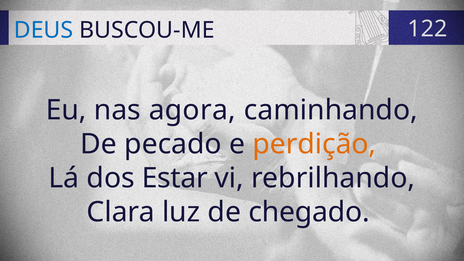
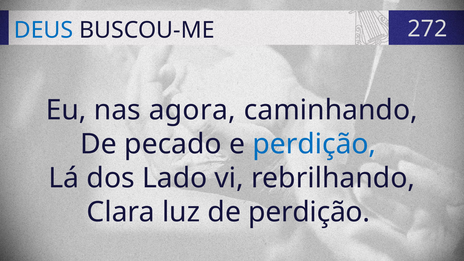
122: 122 -> 272 (427, 29)
perdição colour: orange -> blue (314, 144)
Estar: Estar -> Lado (175, 178)
de chegado: chegado -> perdição (309, 212)
